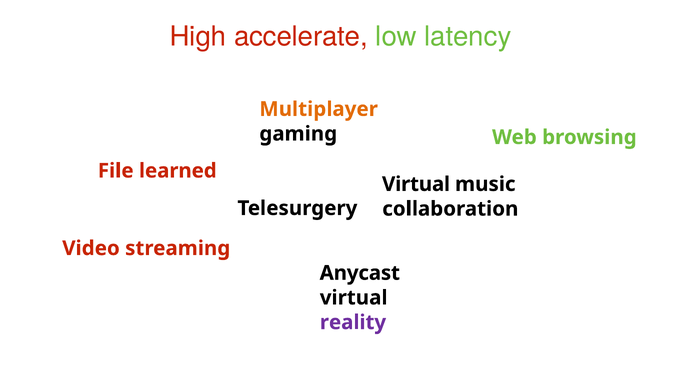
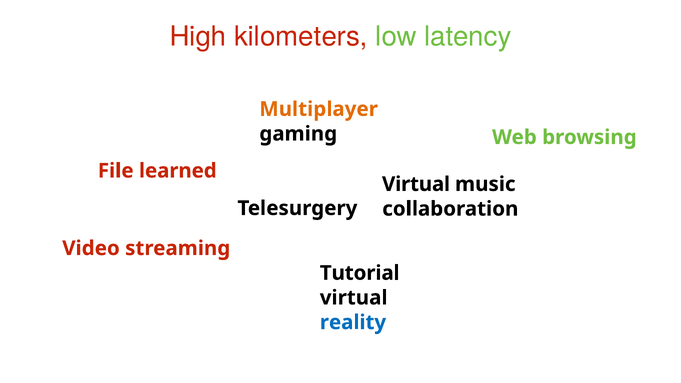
accelerate: accelerate -> kilometers (301, 37)
Anycast: Anycast -> Tutorial (360, 273)
reality colour: purple -> blue (353, 322)
